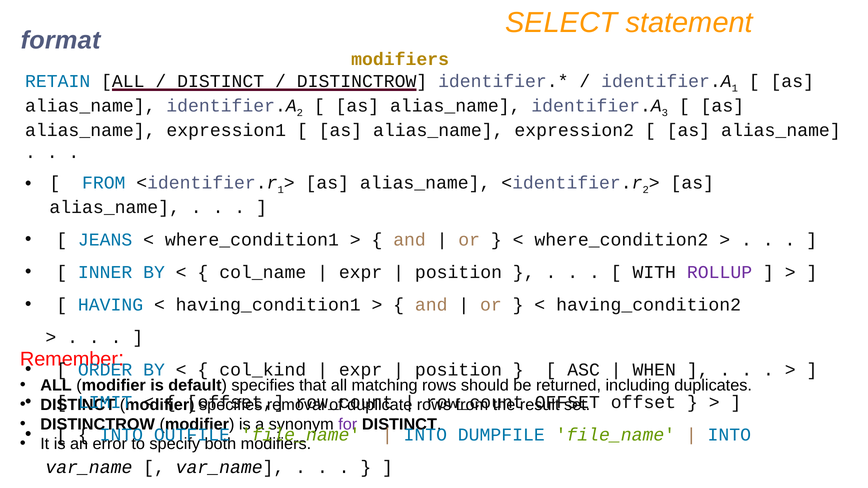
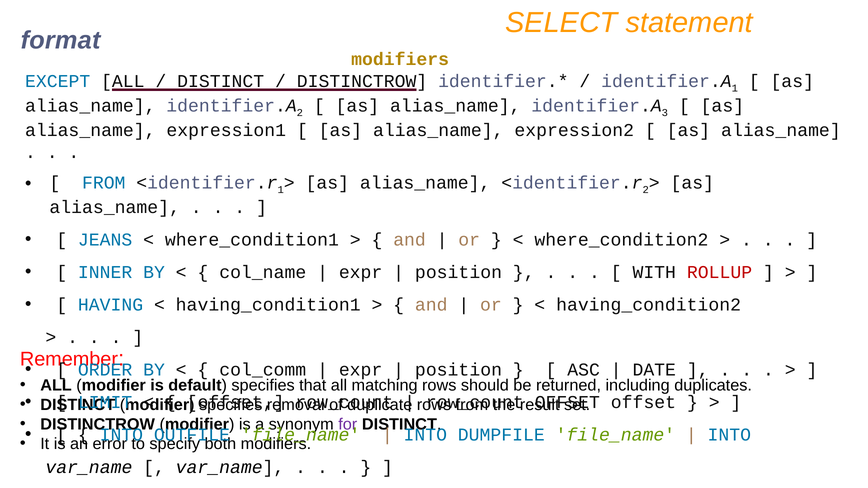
RETAIN: RETAIN -> EXCEPT (58, 81)
ROLLUP colour: purple -> red (720, 272)
col_kind: col_kind -> col_comm (263, 370)
WHEN: WHEN -> DATE (654, 370)
